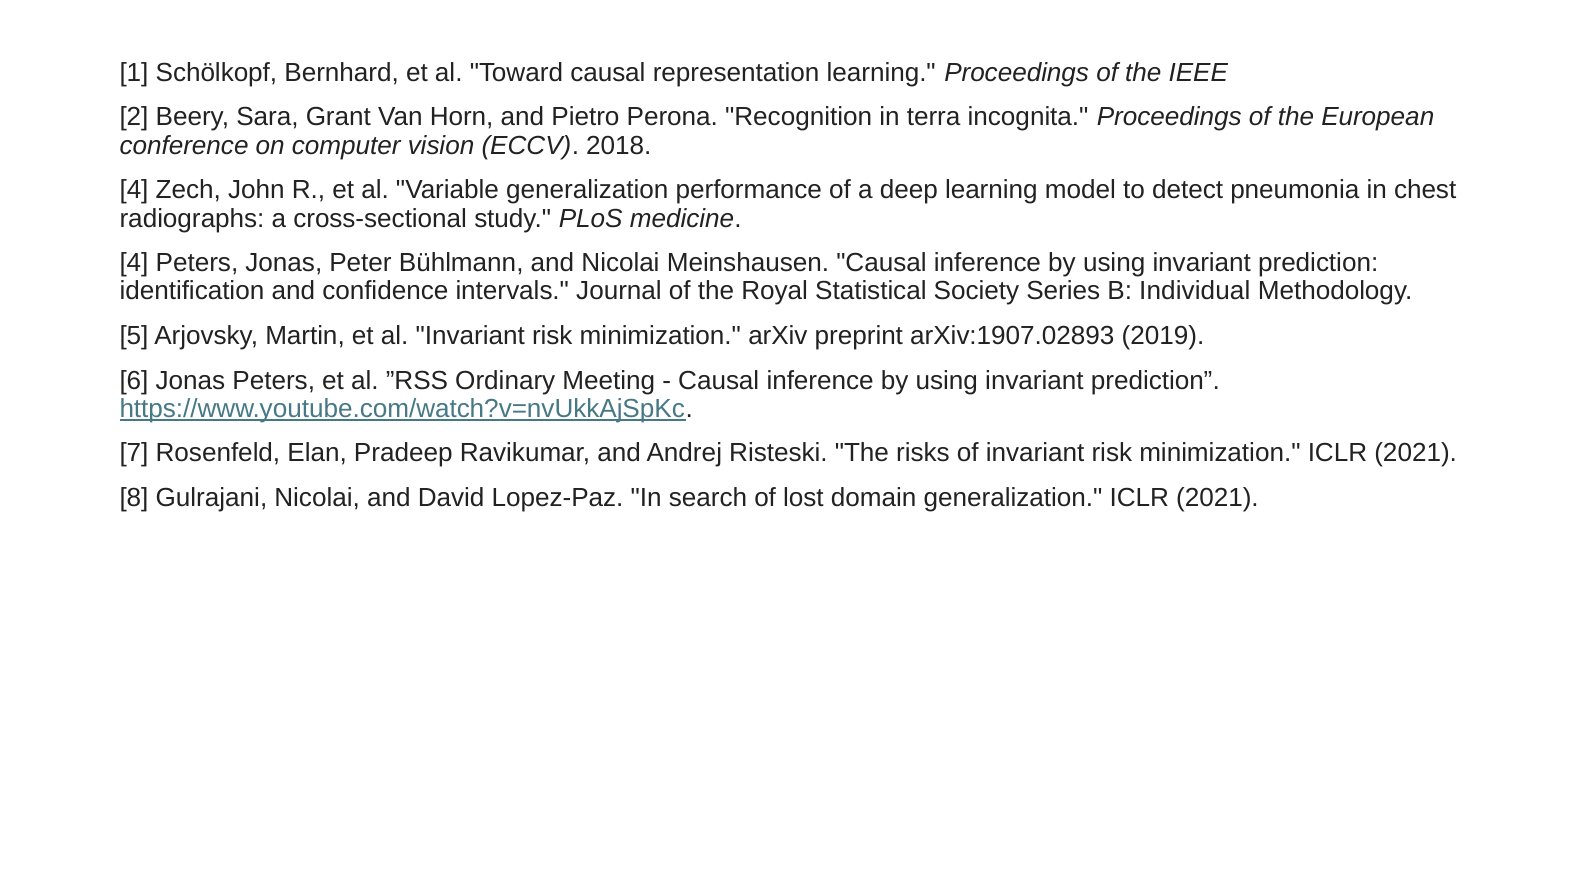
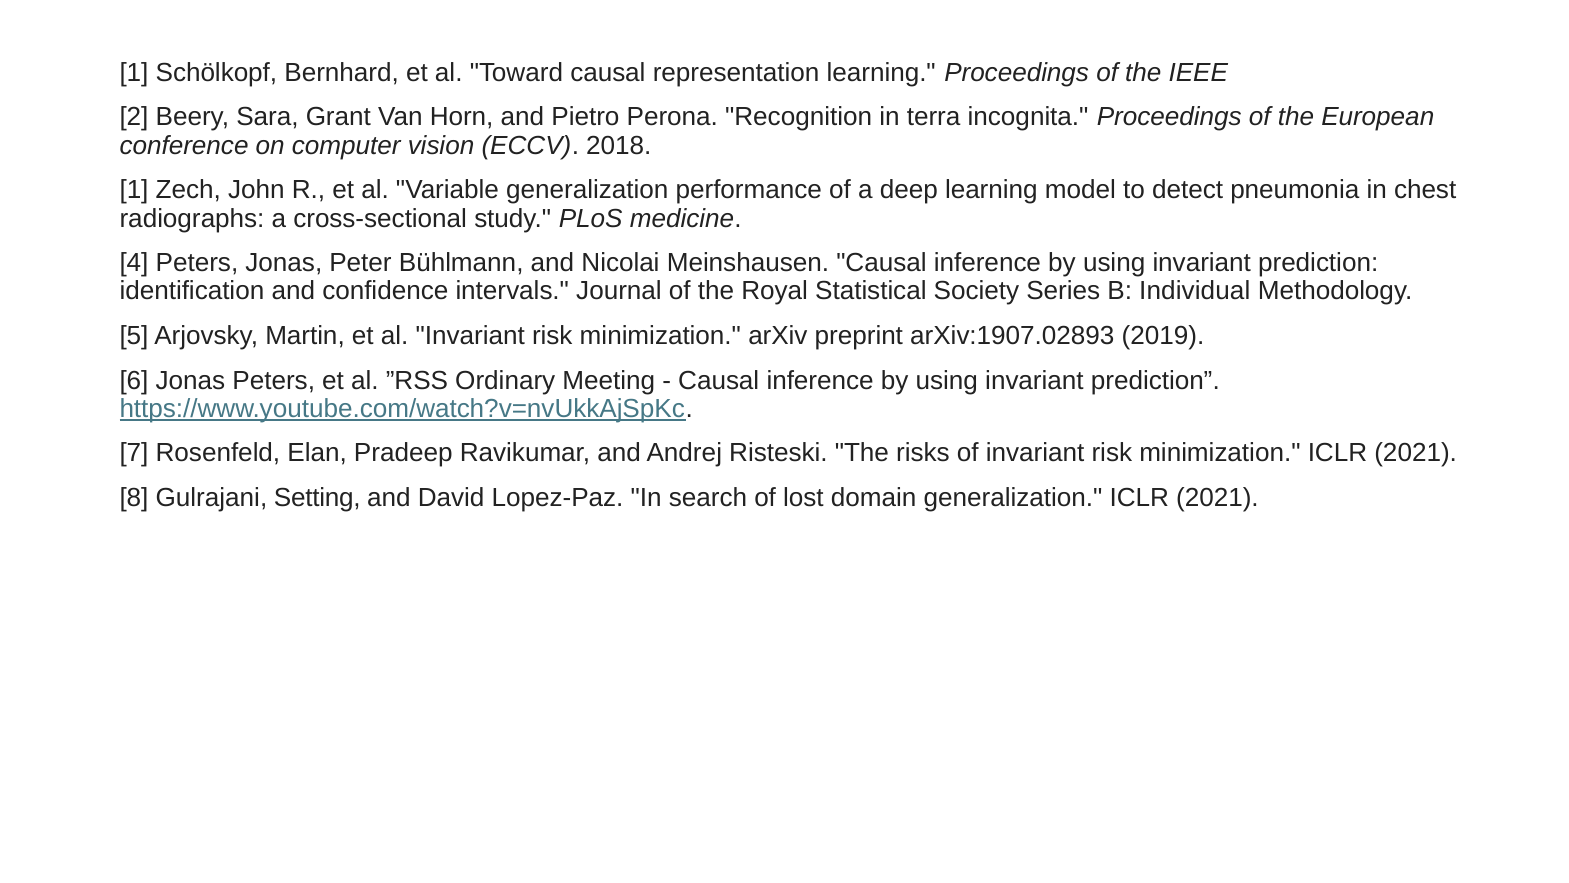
4: 4 -> 1 (134, 190)
Gulrajani Nicolai: Nicolai -> Setting (317, 498)
